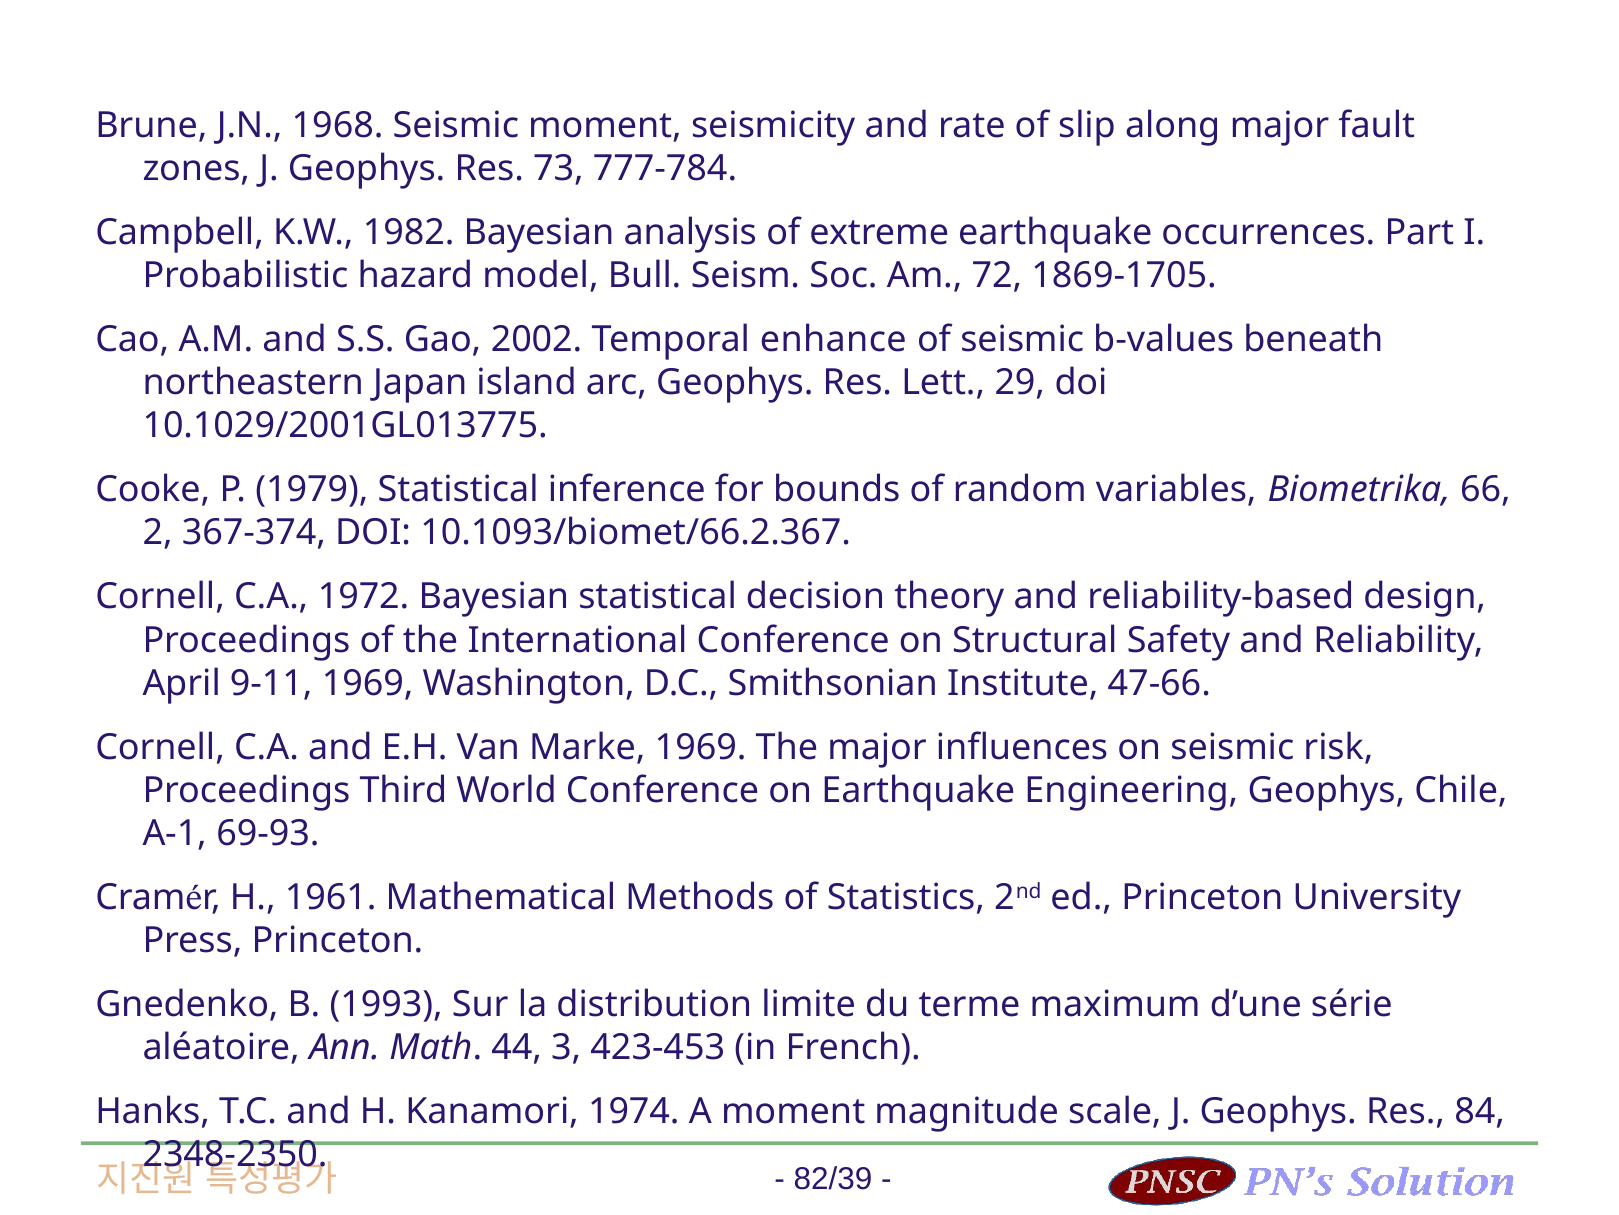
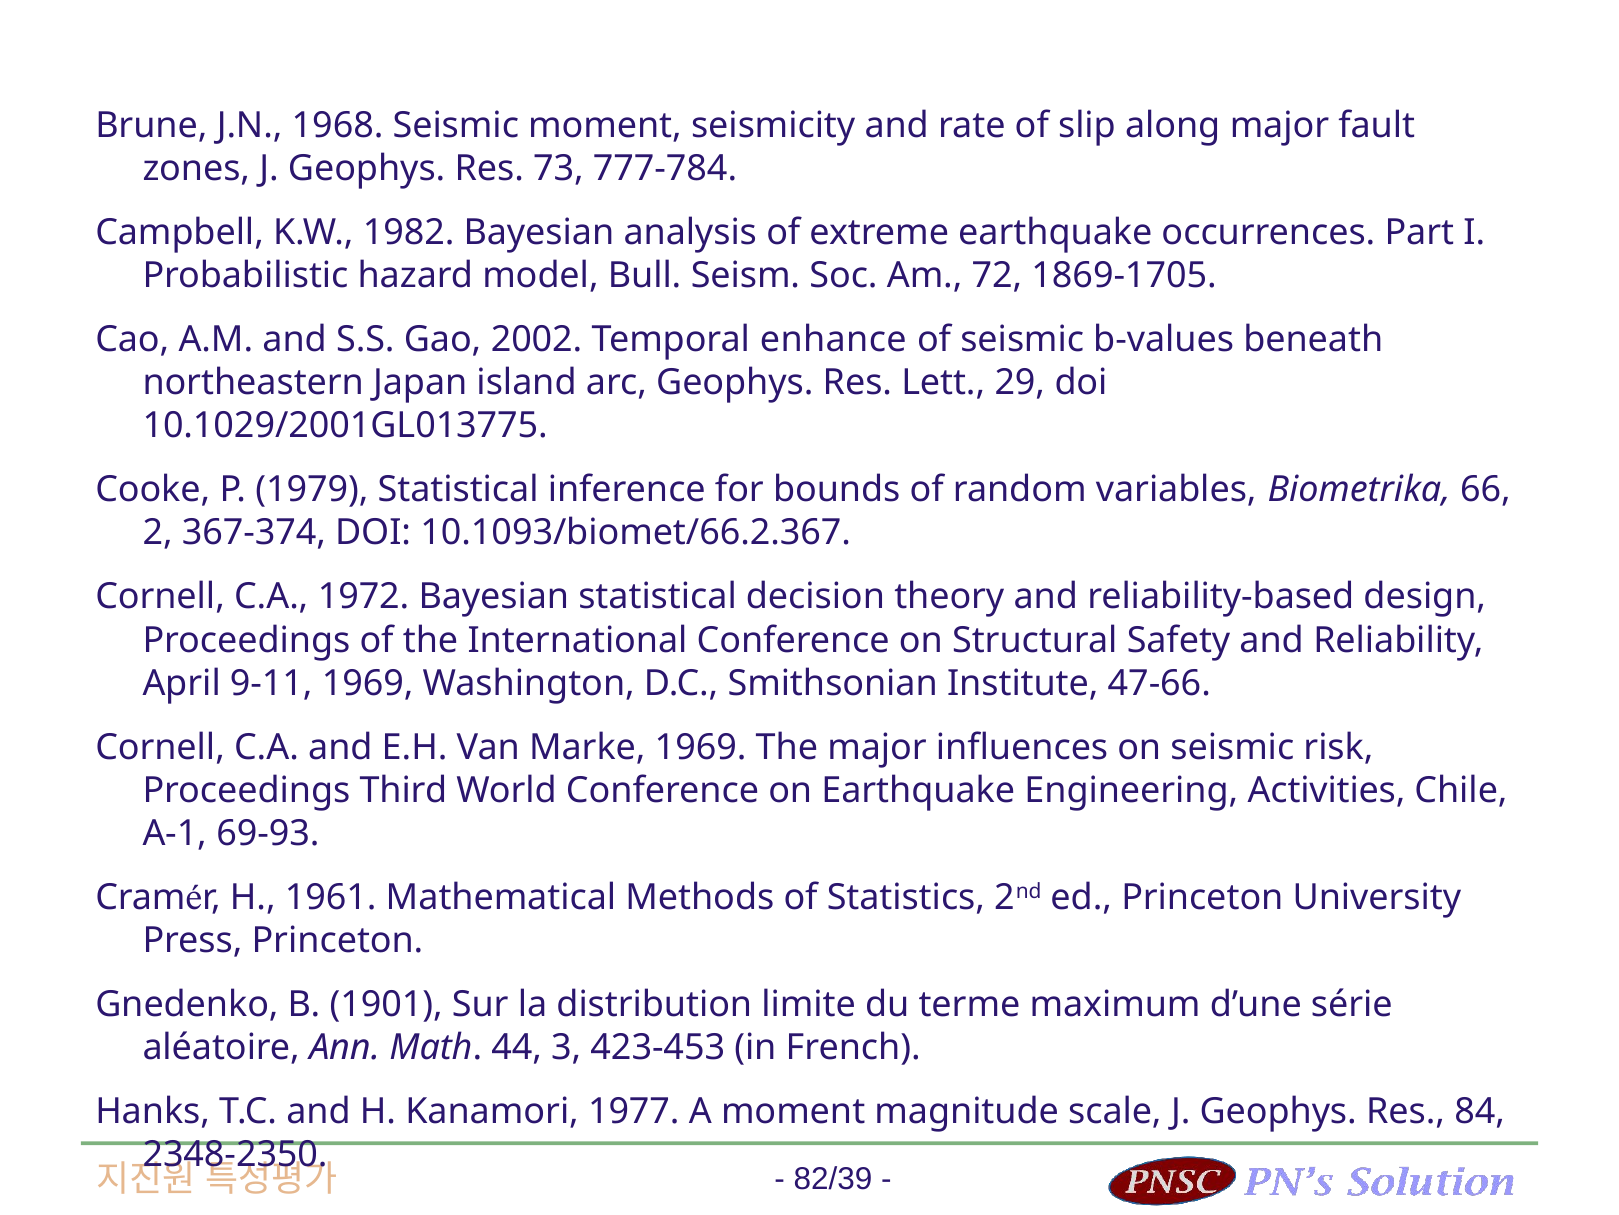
Engineering Geophys: Geophys -> Activities (1327, 790)
1993: 1993 -> 1901 (386, 1004)
1974: 1974 -> 1977 (634, 1111)
